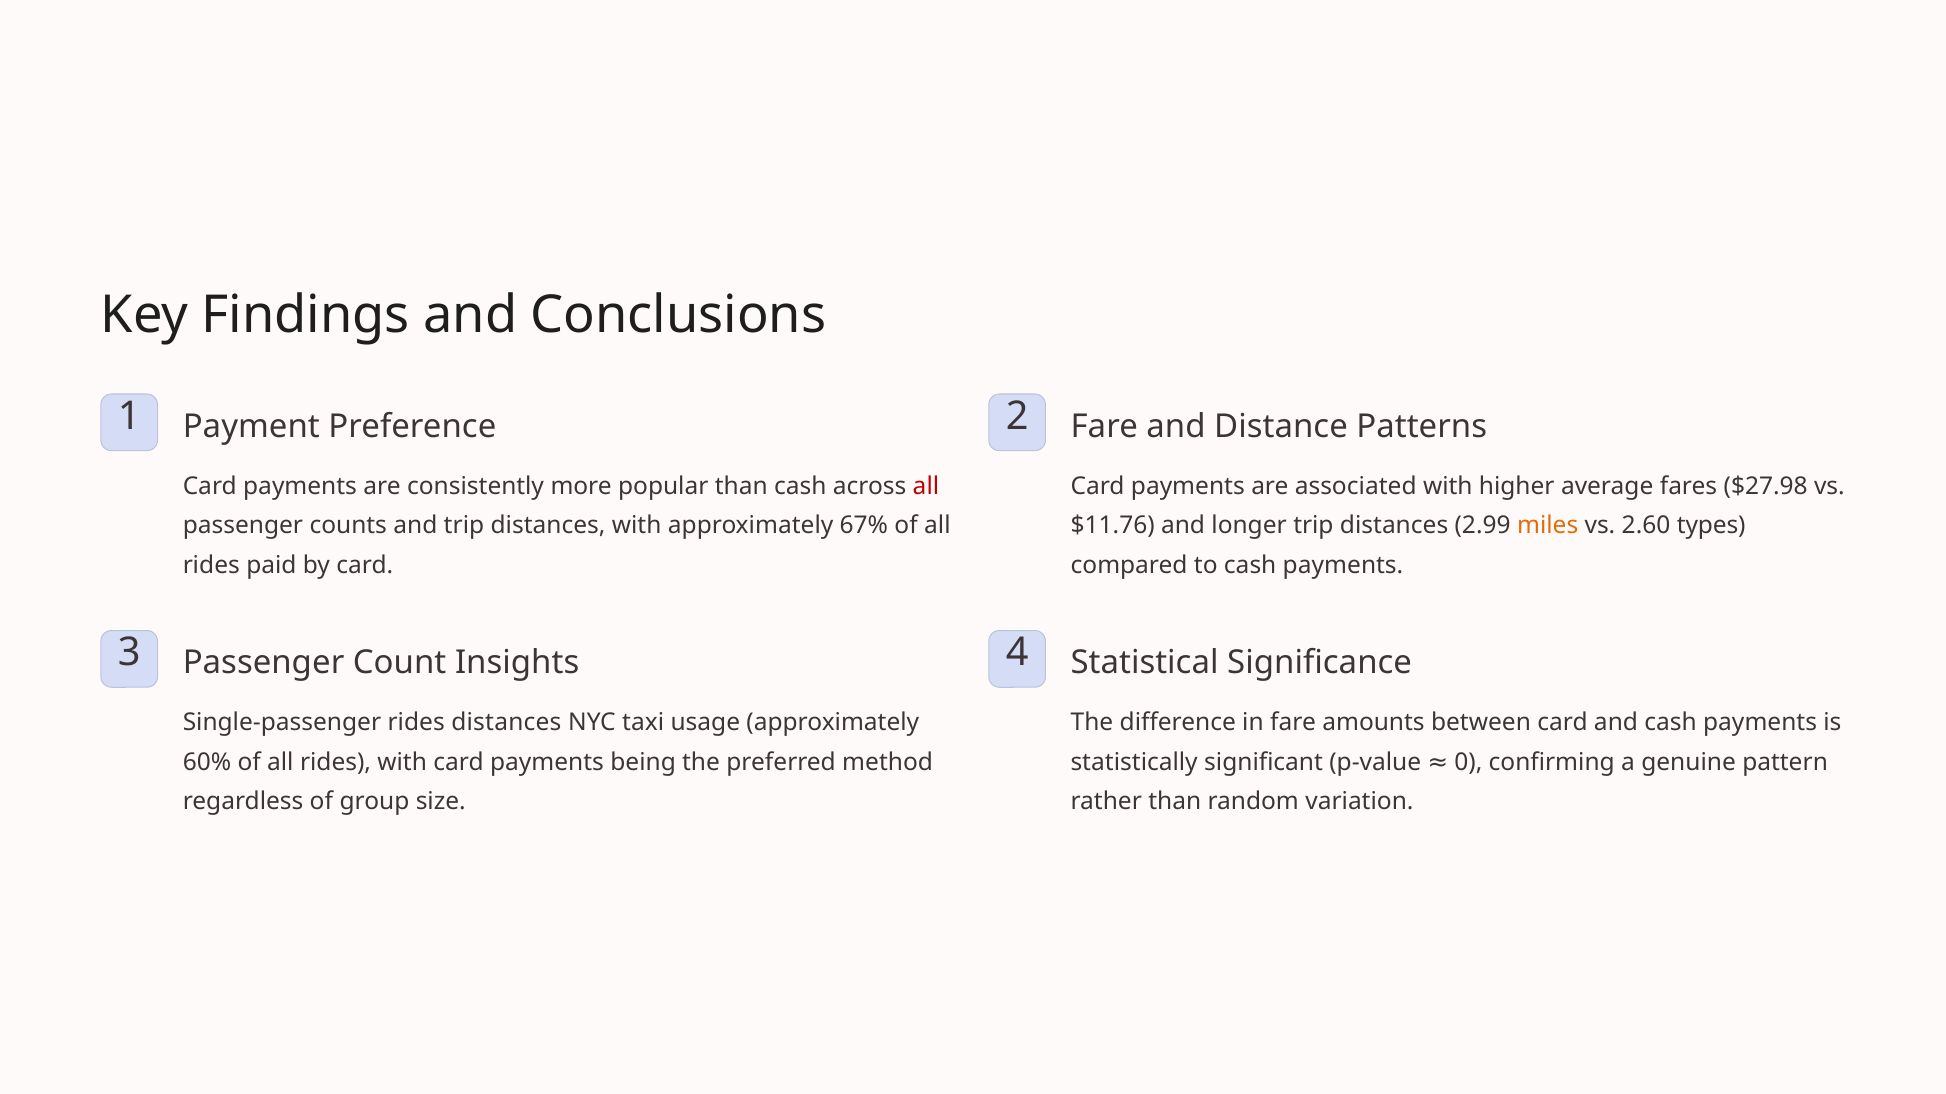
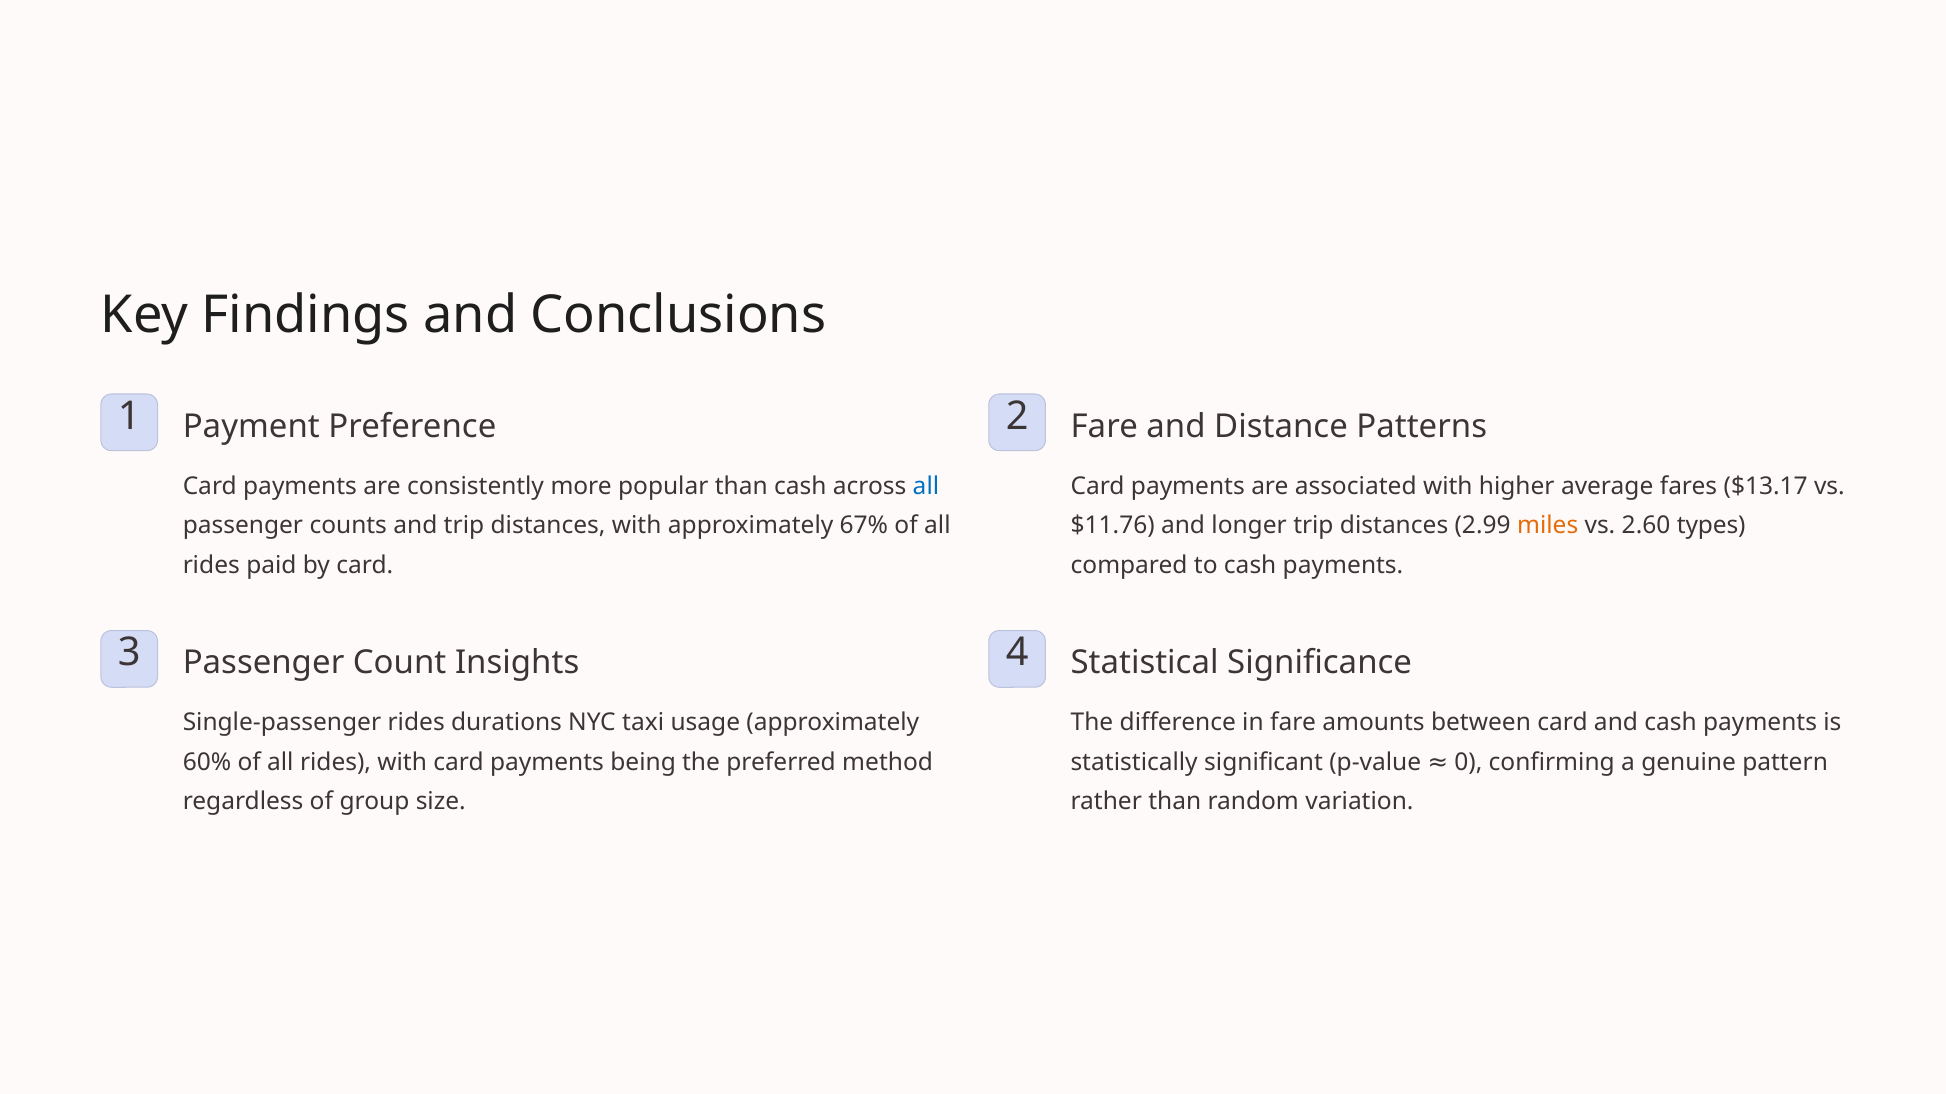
all colour: red -> blue (926, 486)
$27.98: $27.98 -> $13.17 (1766, 486)
rides distances: distances -> durations (507, 723)
